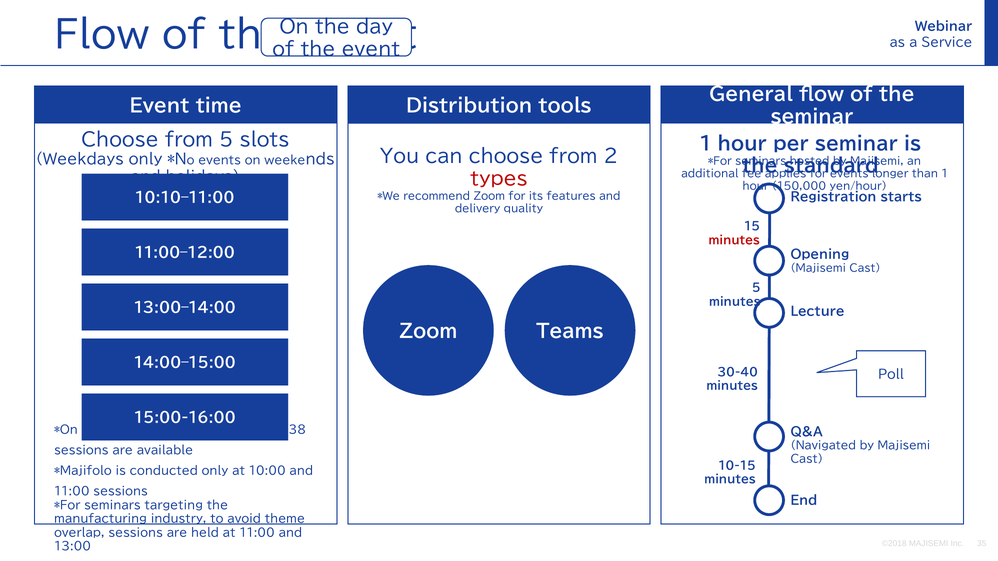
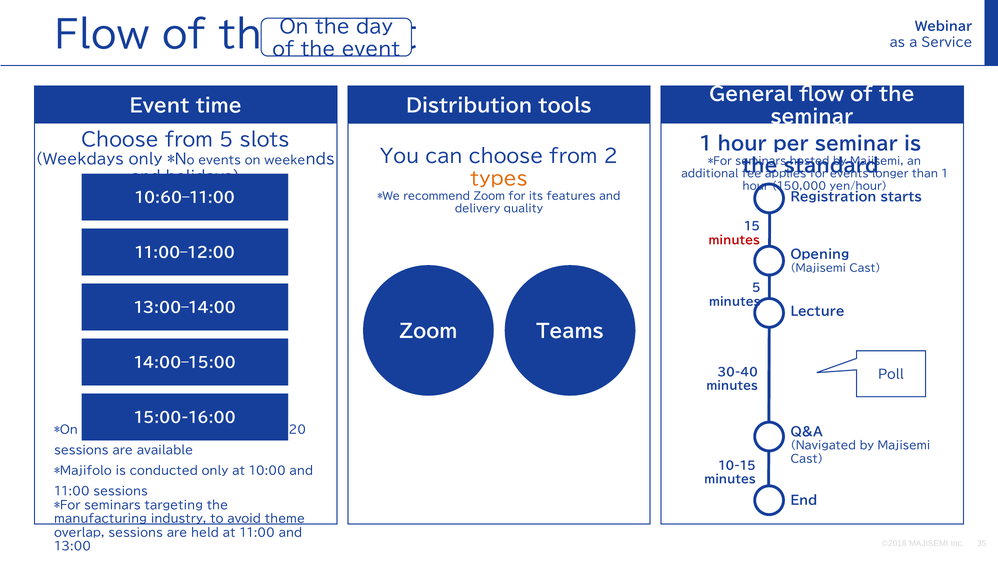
types colour: red -> orange (499, 179)
10:10–11:00: 10:10–11:00 -> 10:60–11:00 (185, 198)
15:38: 15:38 -> 15:20 (288, 430)
